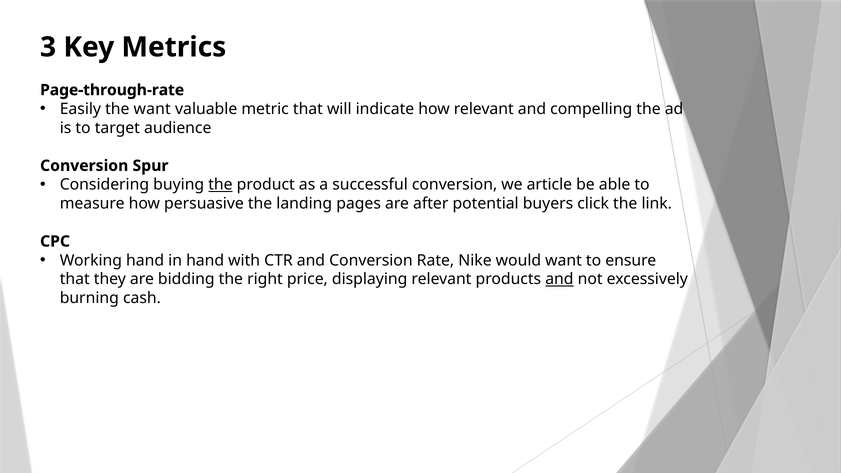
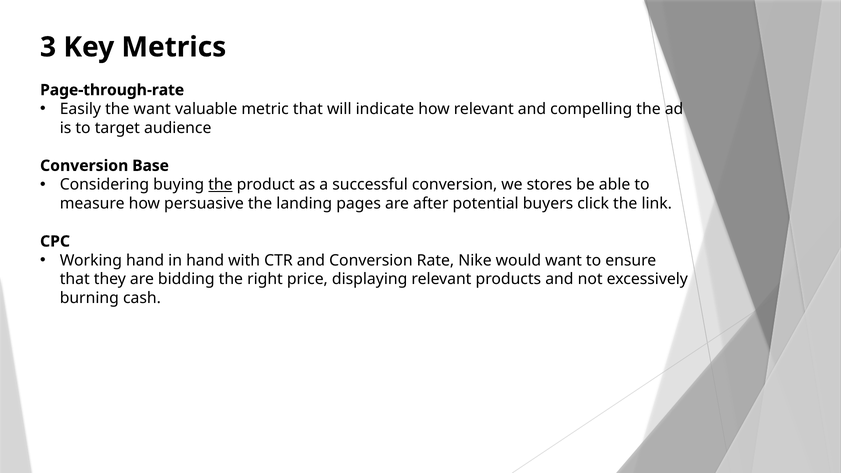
Spur: Spur -> Base (151, 166)
article: article -> stores (549, 185)
and underline: present -> none (559, 279)
